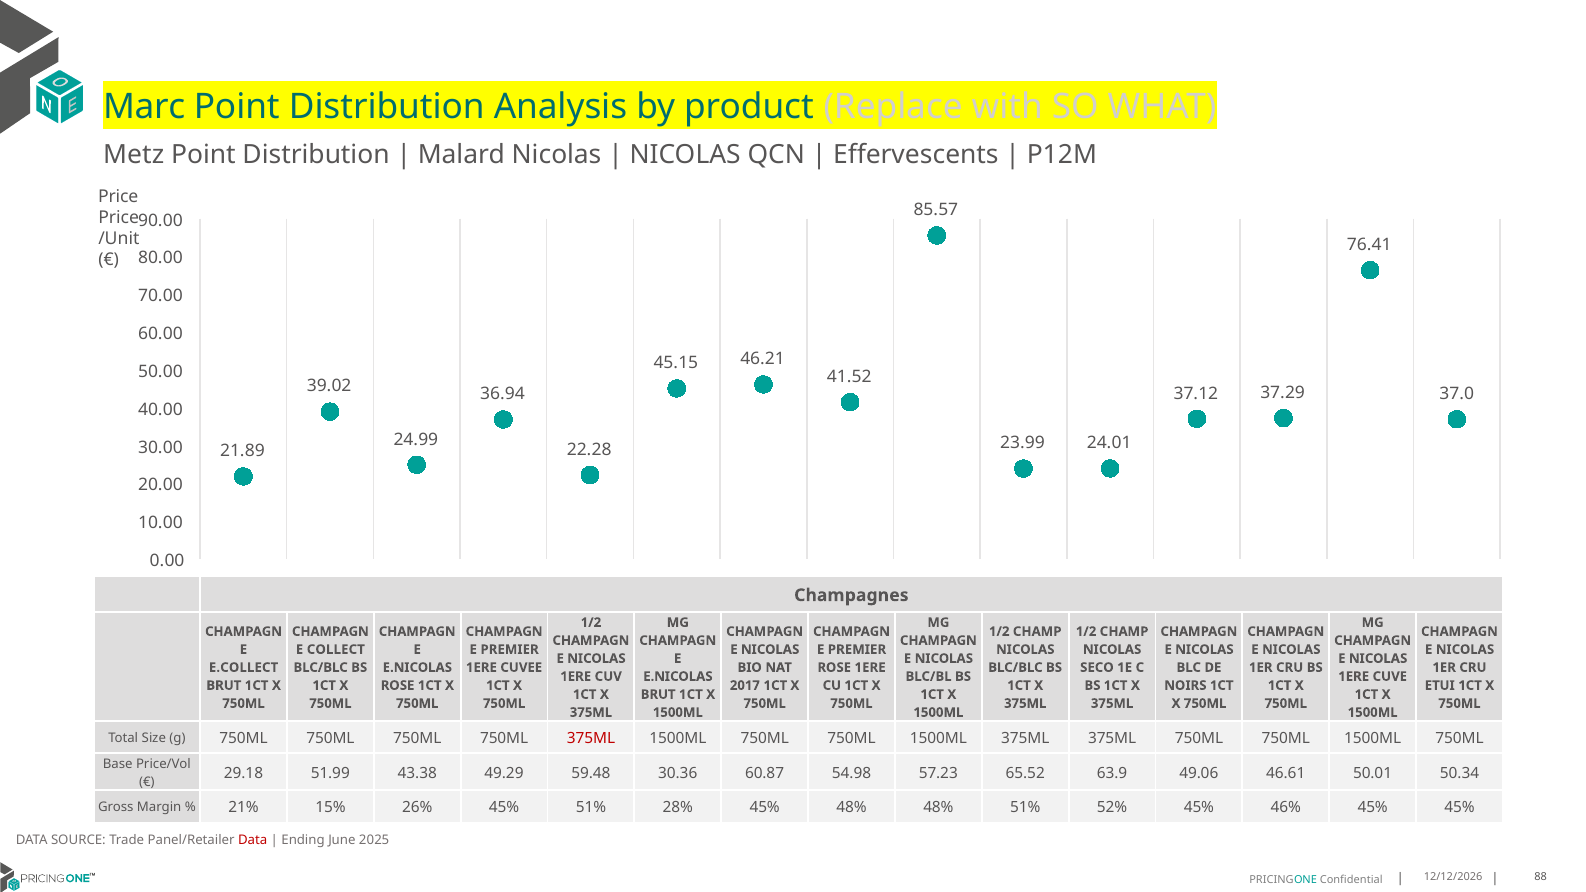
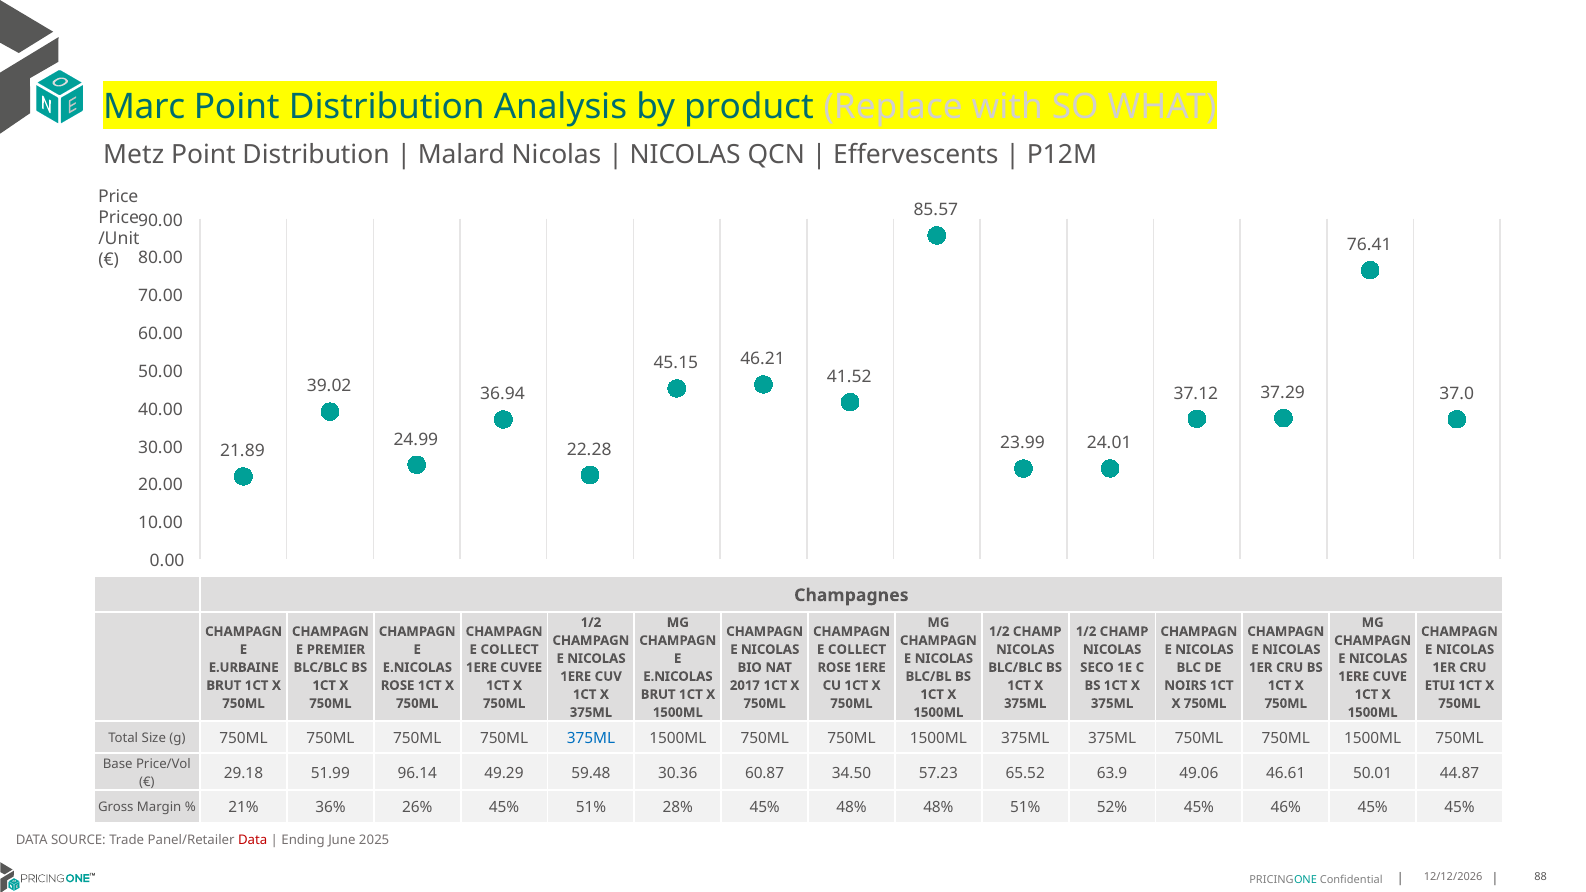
COLLECT: COLLECT -> PREMIER (336, 650)
PREMIER: PREMIER -> COLLECT (510, 650)
PREMIER: PREMIER -> COLLECT (857, 650)
E.COLLECT: E.COLLECT -> E.URBAINE (244, 668)
375ML colour: red -> blue (591, 738)
43.38: 43.38 -> 96.14 (417, 773)
54.98: 54.98 -> 34.50 (852, 773)
50.34: 50.34 -> 44.87 (1460, 773)
15%: 15% -> 36% (330, 808)
